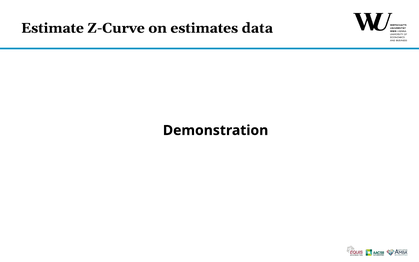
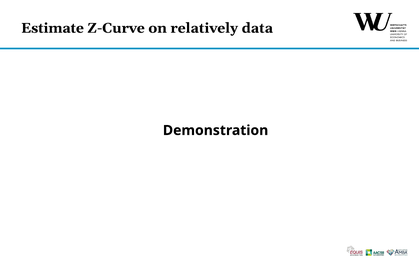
estimates: estimates -> relatively (204, 28)
